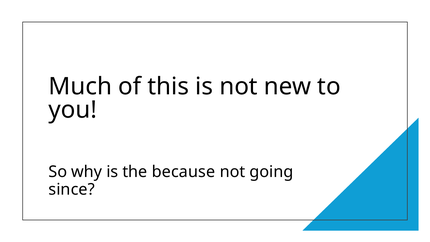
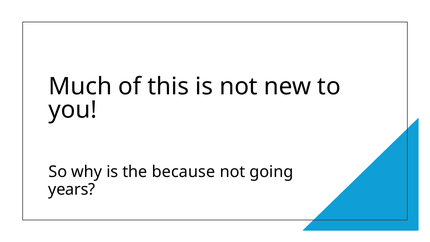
since: since -> years (72, 189)
